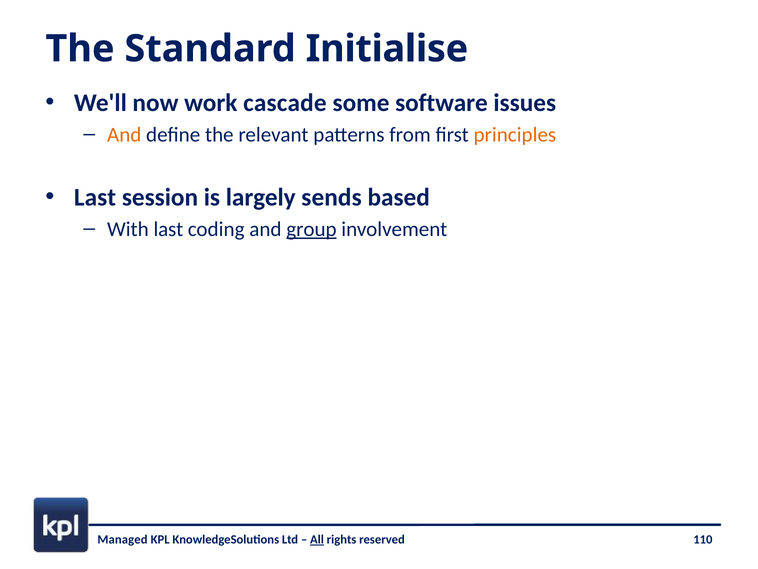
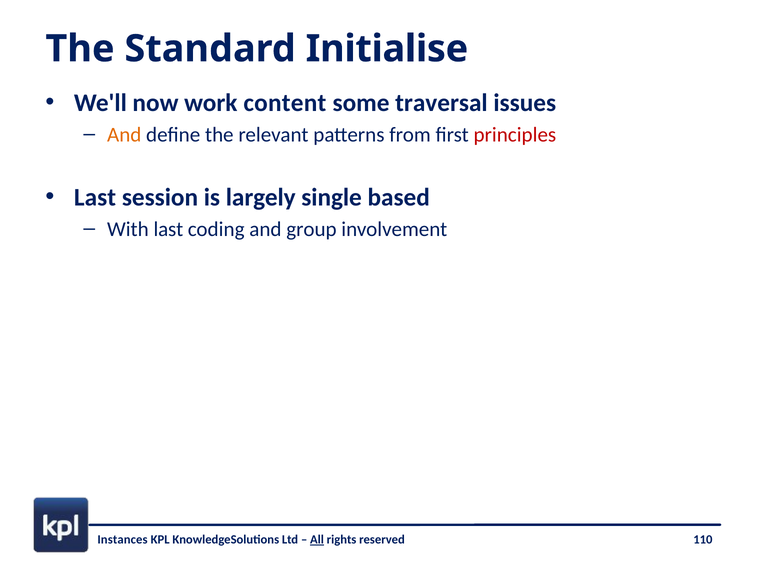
cascade: cascade -> content (285, 103)
software: software -> traversal (441, 103)
principles colour: orange -> red (515, 135)
sends: sends -> single (332, 197)
group underline: present -> none (311, 229)
Managed: Managed -> Instances (122, 539)
